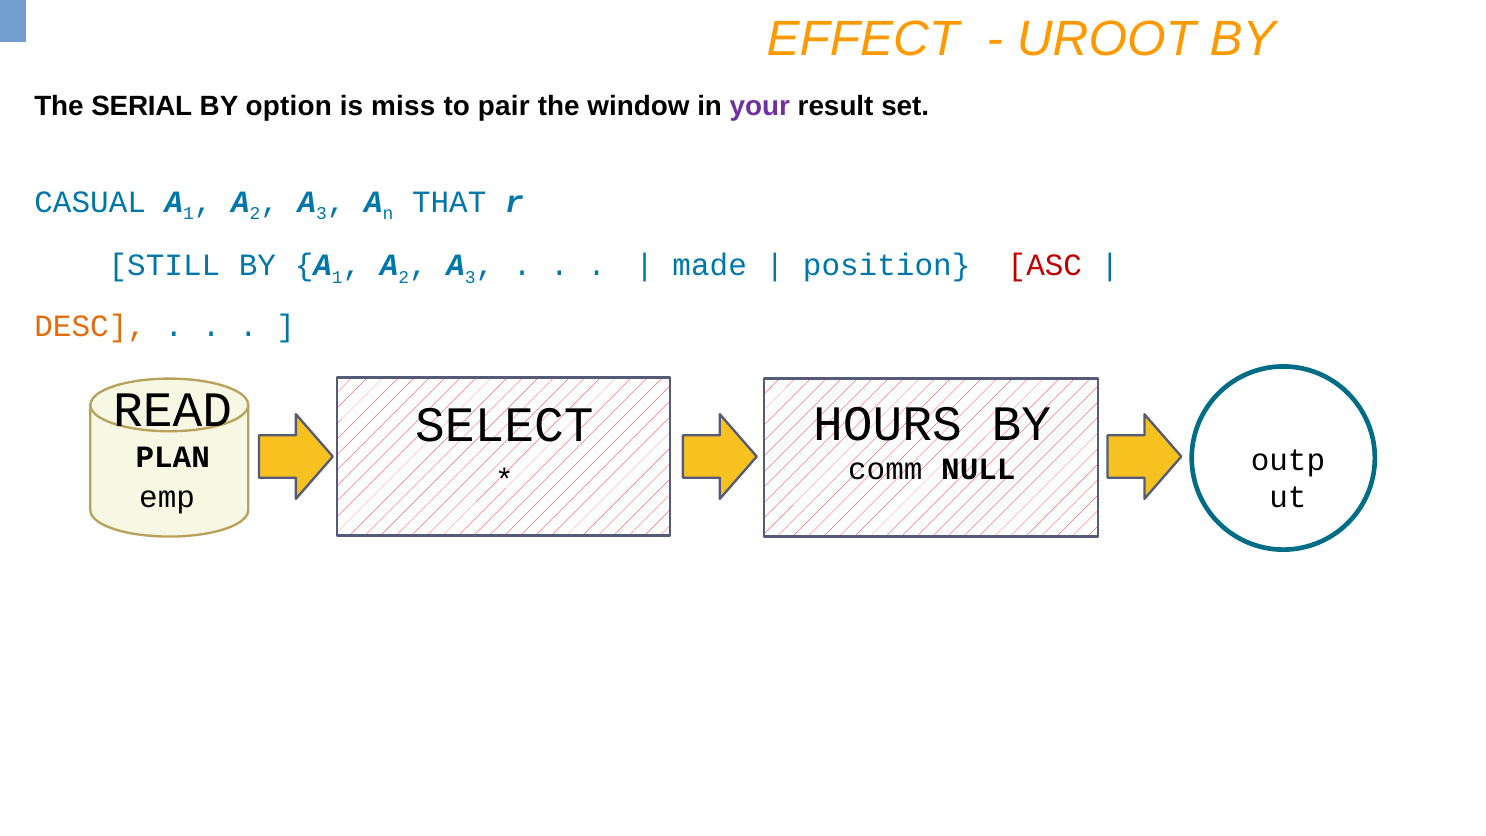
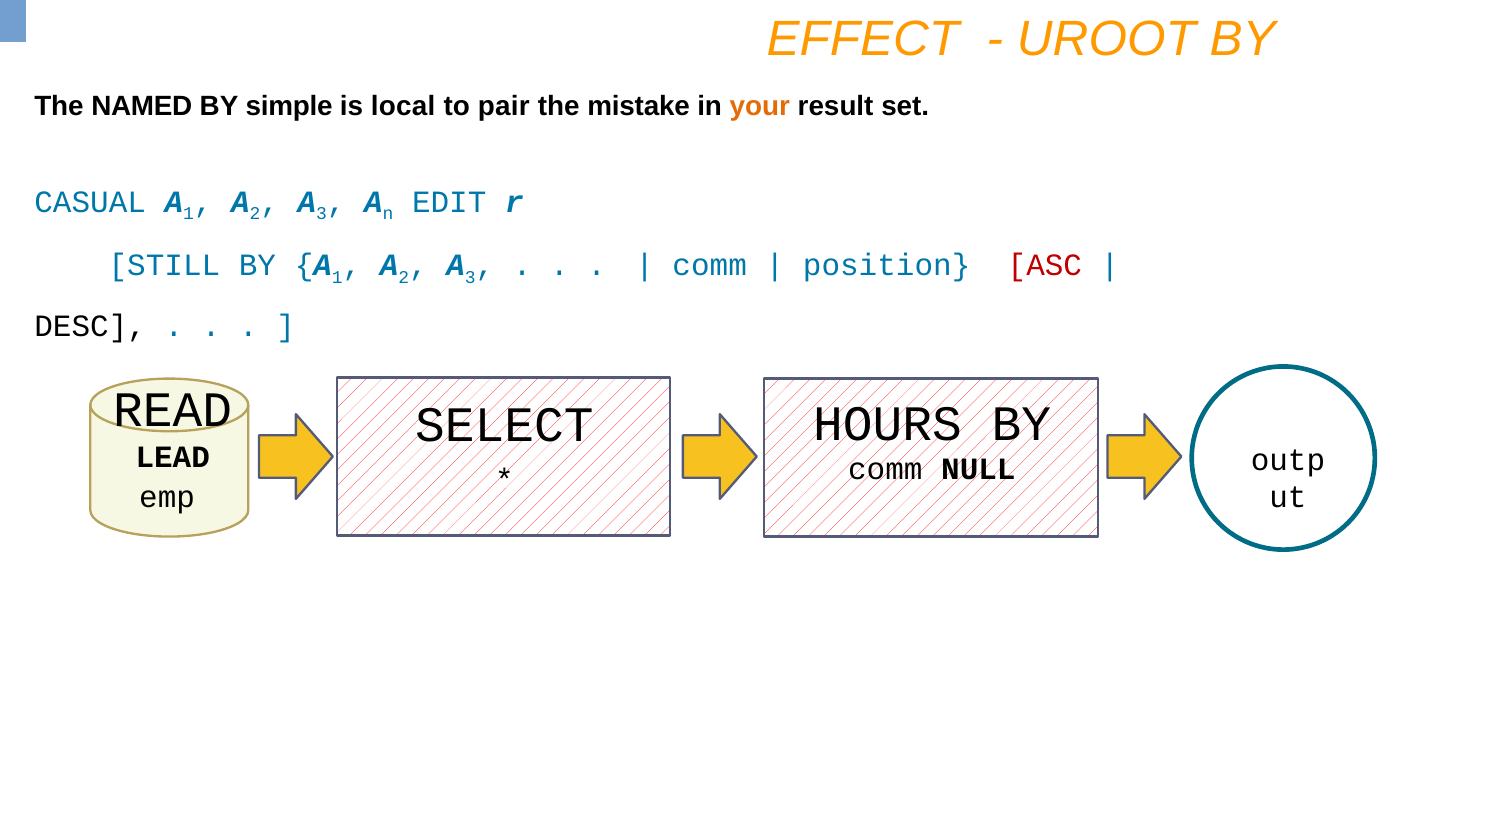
SERIAL: SERIAL -> NAMED (142, 106)
option: option -> simple (289, 106)
miss: miss -> local (403, 106)
window: window -> mistake (639, 106)
your colour: purple -> orange (760, 106)
THAT: THAT -> EDIT (449, 202)
made: made -> comm (710, 265)
DESC colour: orange -> black (90, 326)
PLAN: PLAN -> LEAD (173, 457)
